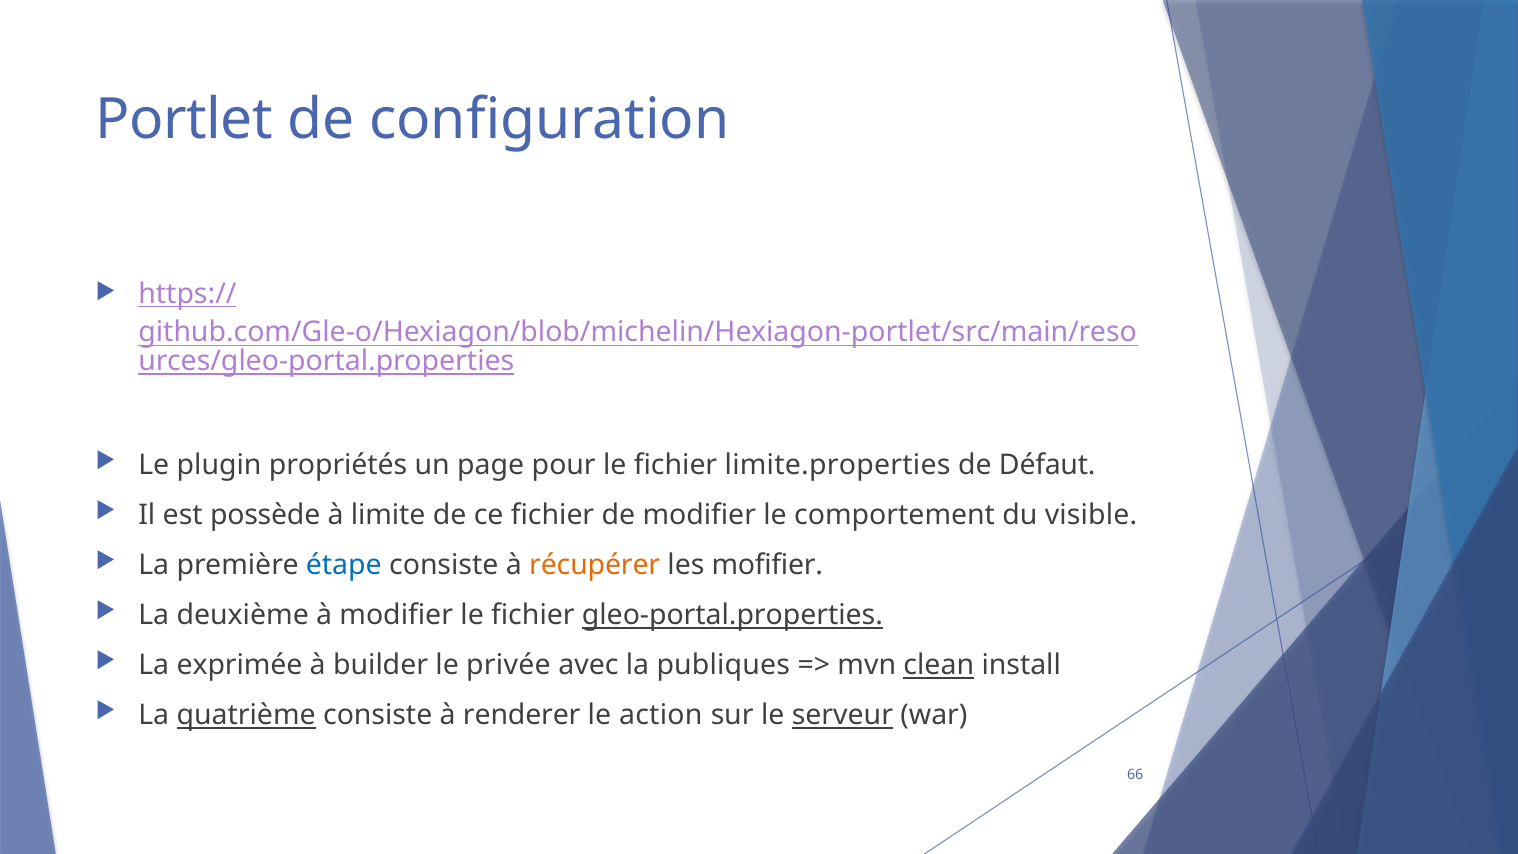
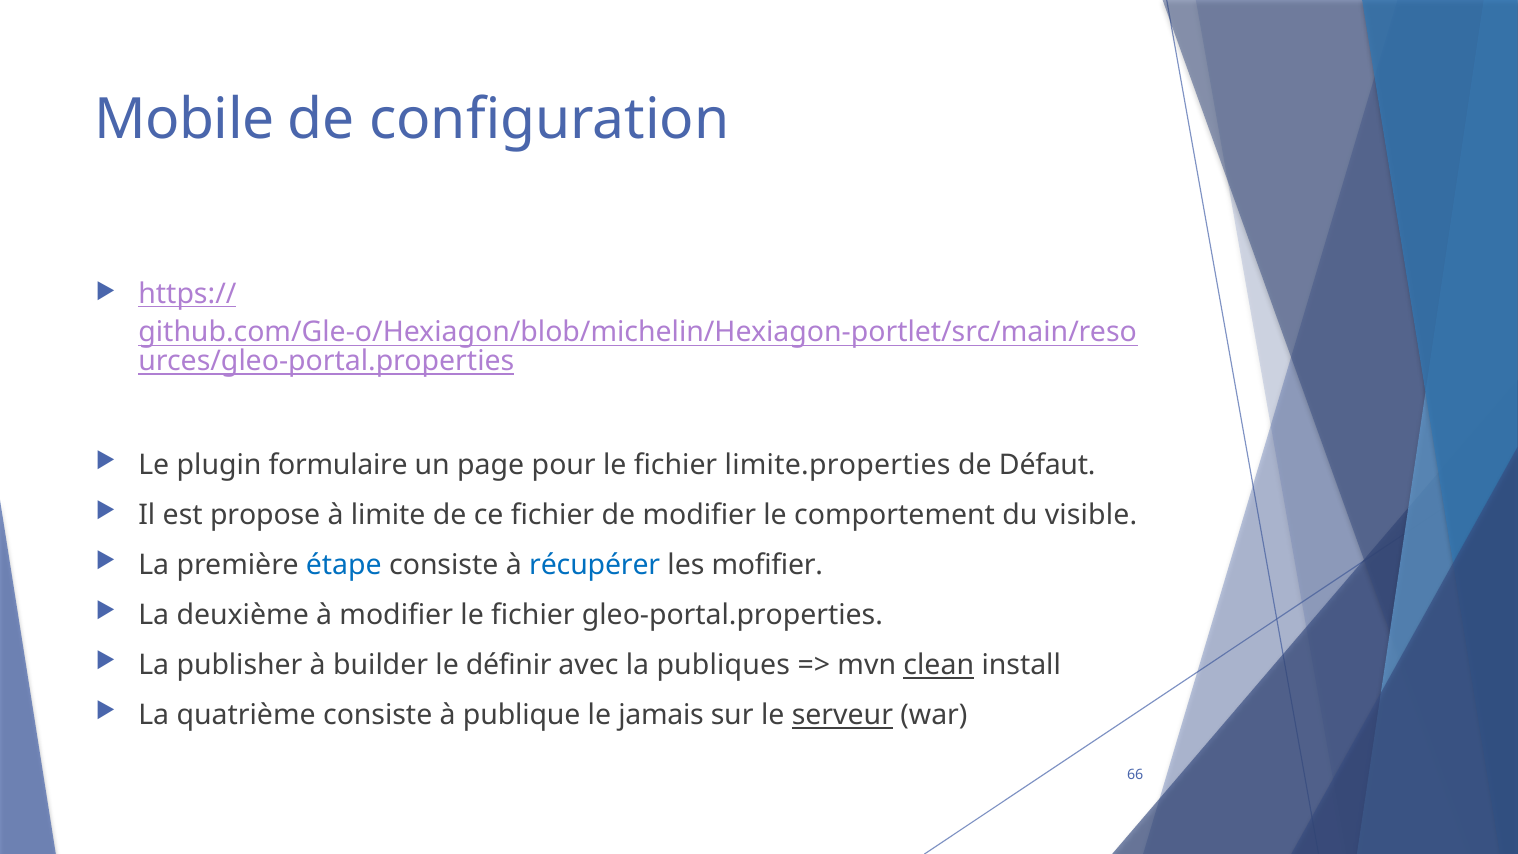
Portlet: Portlet -> Mobile (184, 120)
propriétés: propriétés -> formulaire (338, 466)
possède: possède -> propose (265, 515)
récupérer colour: orange -> blue (595, 565)
gleo-portal.properties underline: present -> none (732, 615)
exprimée: exprimée -> publisher (239, 665)
privée: privée -> définir (509, 665)
quatrième underline: present -> none (246, 715)
renderer: renderer -> publique (522, 715)
action: action -> jamais (661, 715)
